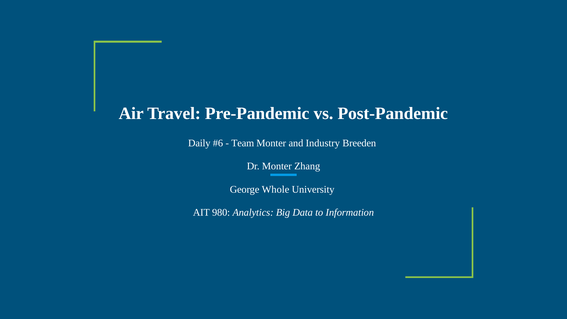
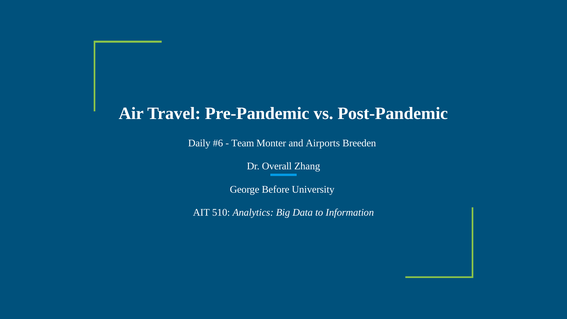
Industry: Industry -> Airports (323, 143)
Dr Monter: Monter -> Overall (277, 166)
Whole: Whole -> Before (276, 189)
980: 980 -> 510 (221, 213)
